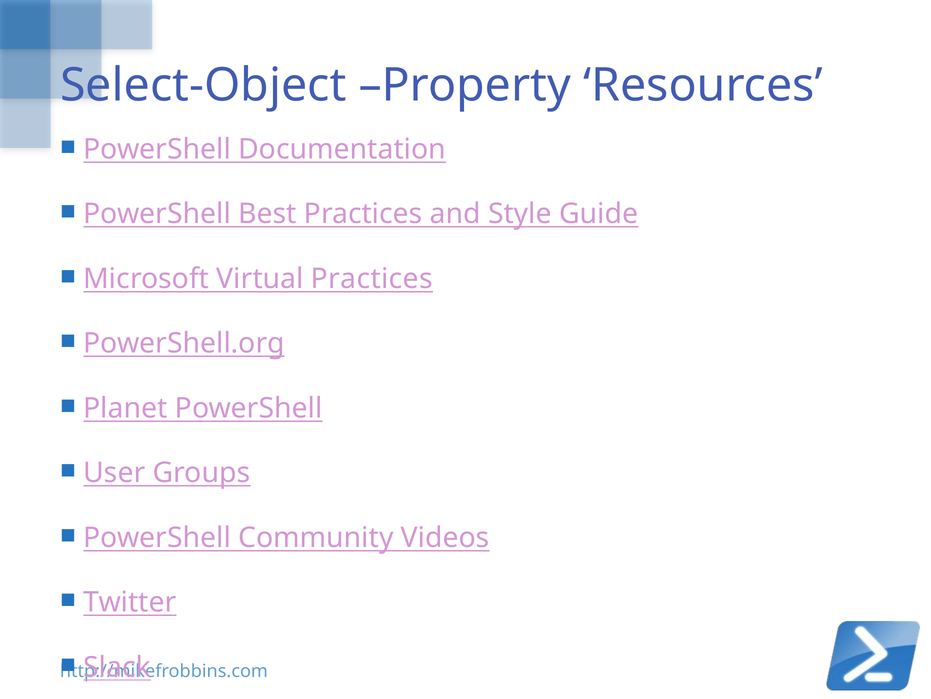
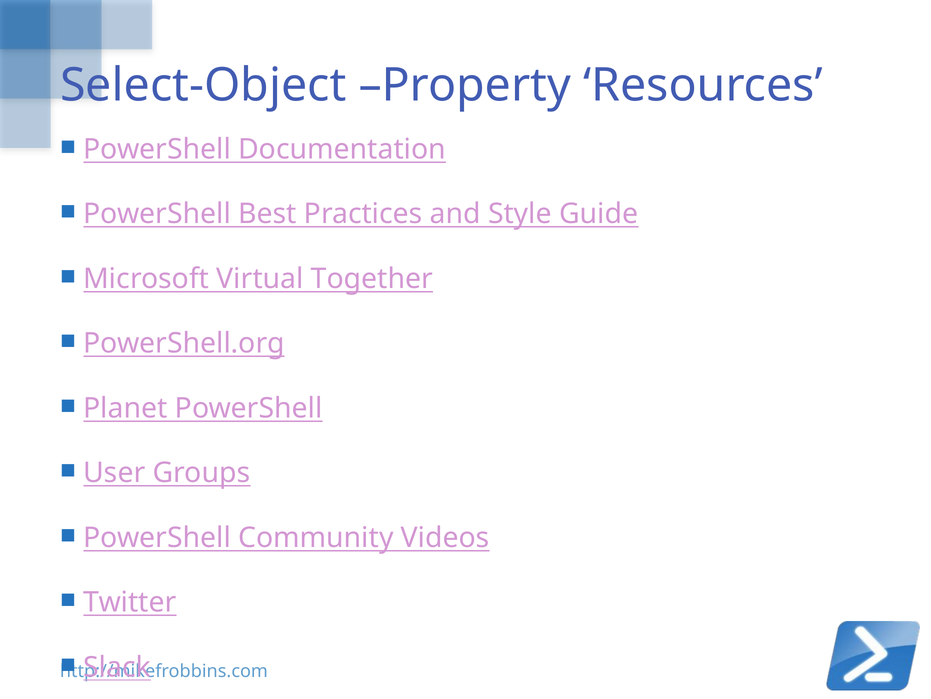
Virtual Practices: Practices -> Together (372, 278)
